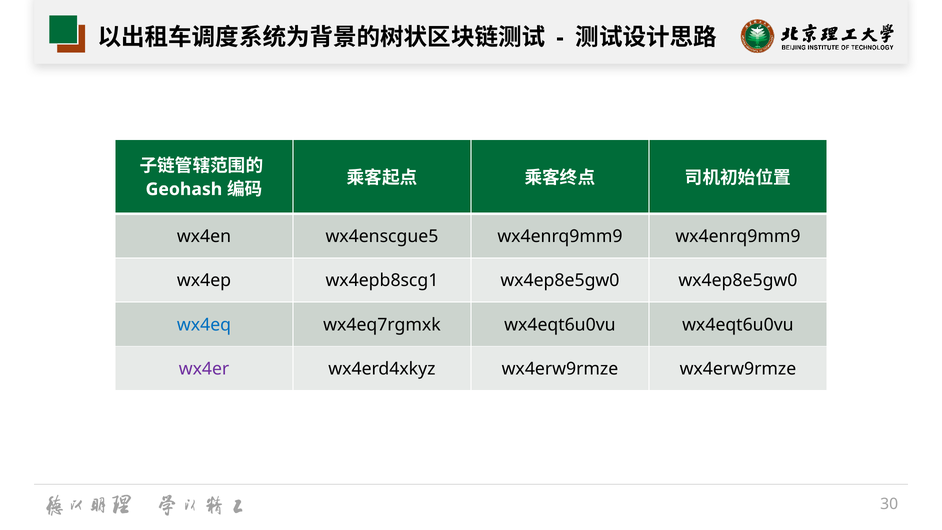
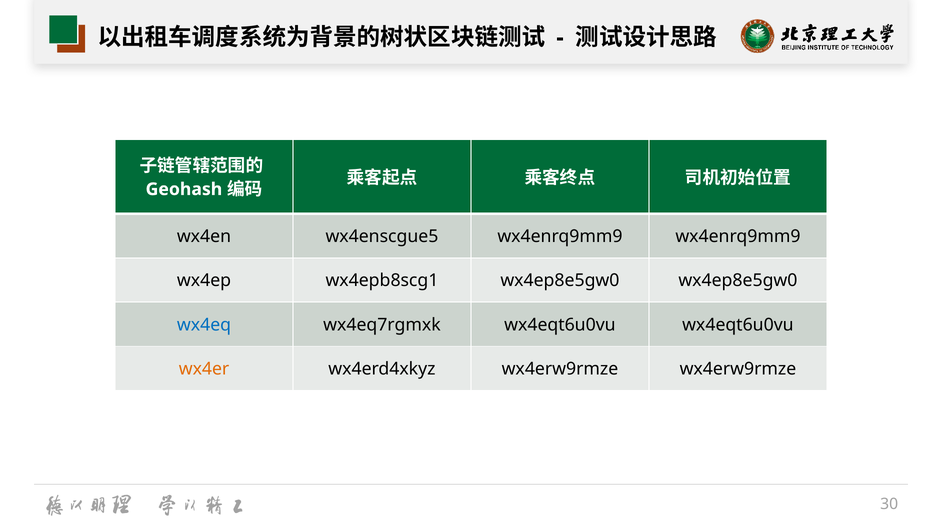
wx4er colour: purple -> orange (204, 369)
